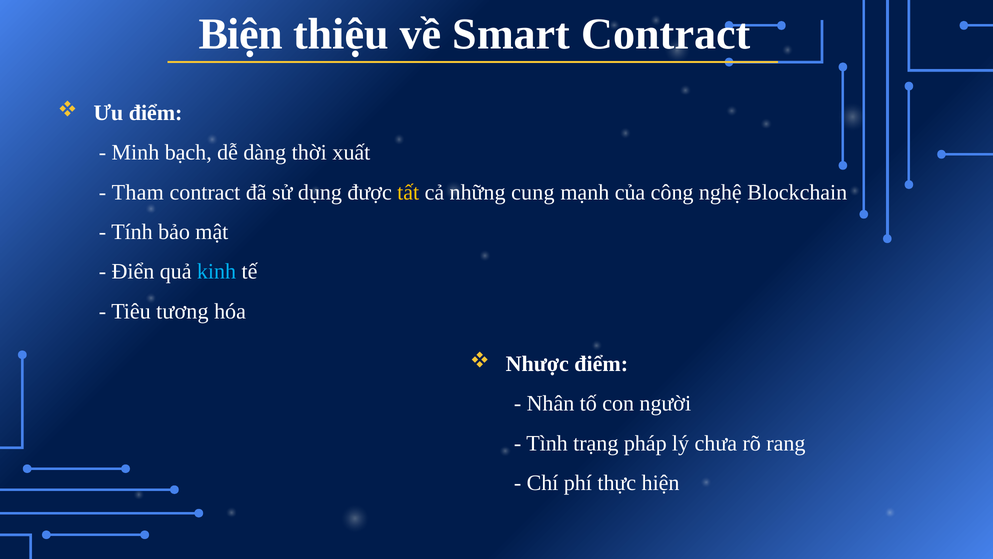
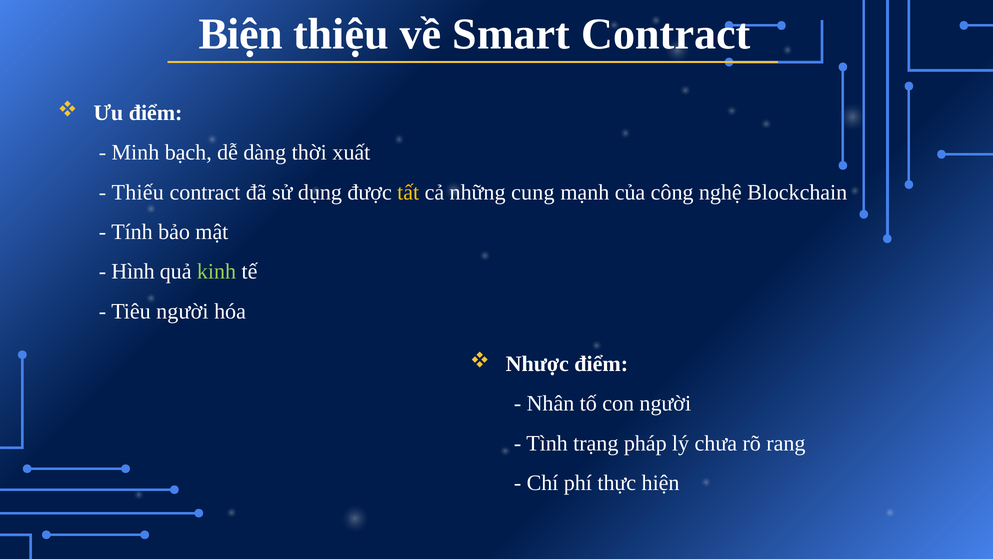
Tham: Tham -> Thiếu (138, 192)
Điển: Điển -> Hình (133, 272)
kinh colour: light blue -> light green (217, 272)
Tiêu tương: tương -> người (182, 311)
